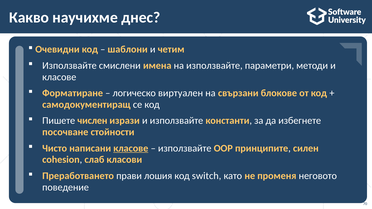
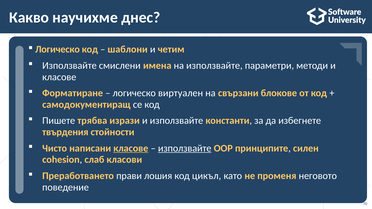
Очевидни: Очевидни -> Логическо (57, 49)
числен: числен -> трябва (92, 121)
посочване: посочване -> твърдения (65, 132)
използвайте underline: none -> present (185, 148)
switch: switch -> цикъл (207, 176)
